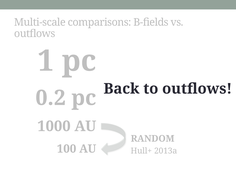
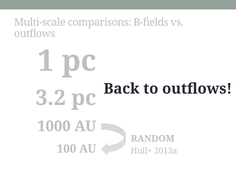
0.2: 0.2 -> 3.2 (51, 98)
